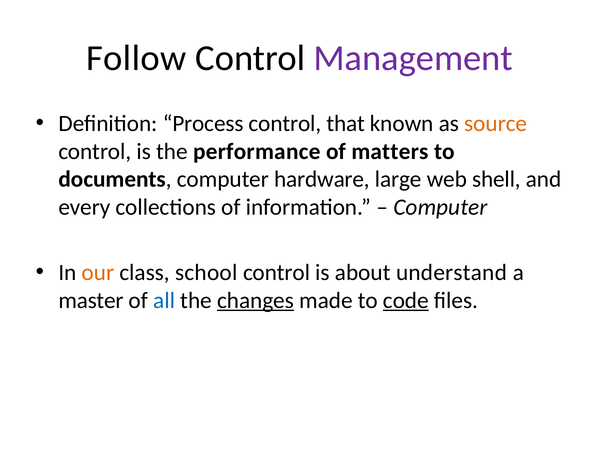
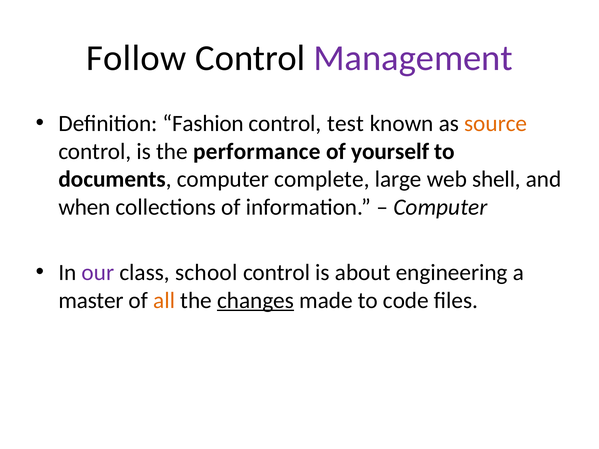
Process: Process -> Fashion (203, 123)
that: that -> test (345, 123)
matters: matters -> yourself (390, 151)
hardware: hardware -> complete (322, 179)
every: every -> when (84, 207)
our colour: orange -> purple (98, 273)
understand: understand -> engineering (452, 273)
all colour: blue -> orange (164, 301)
code underline: present -> none (406, 301)
